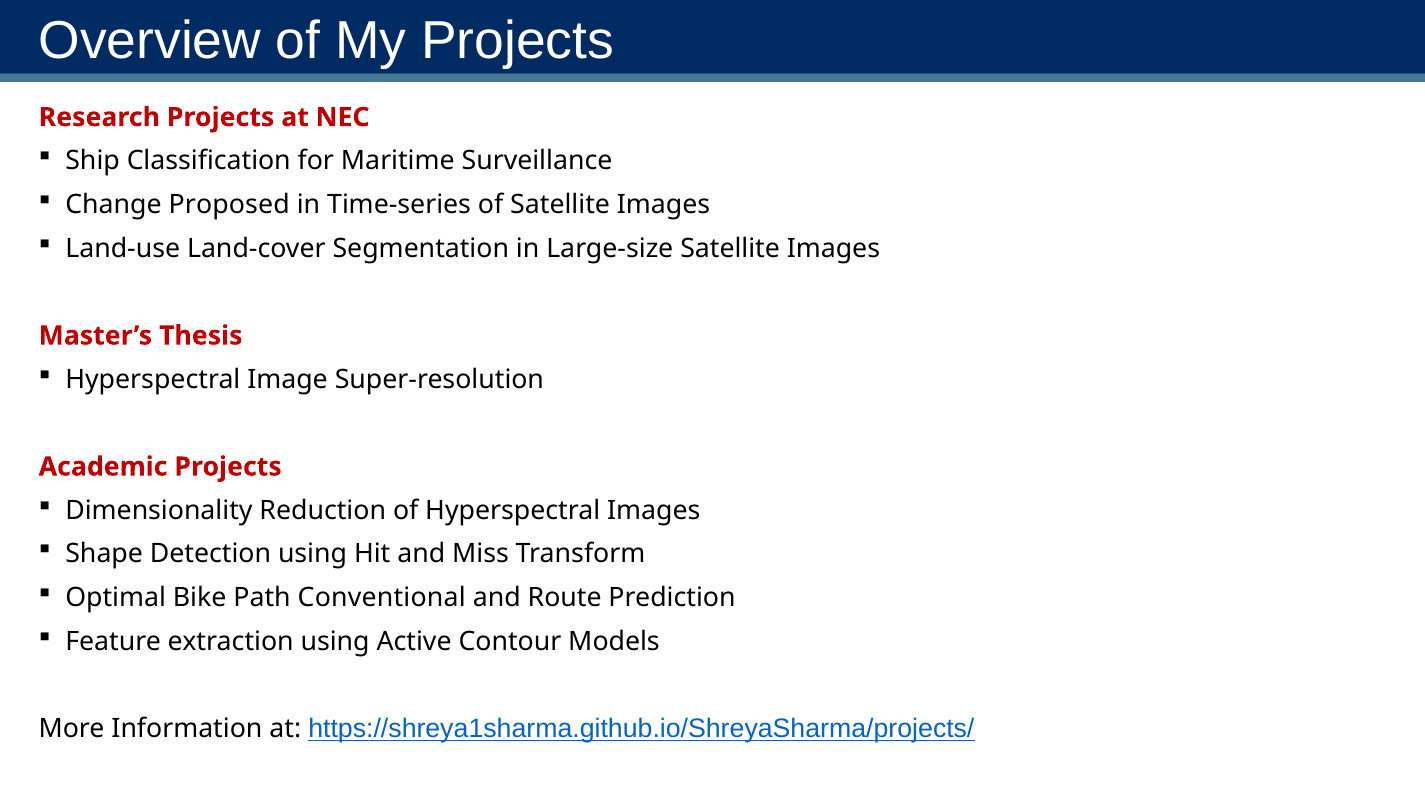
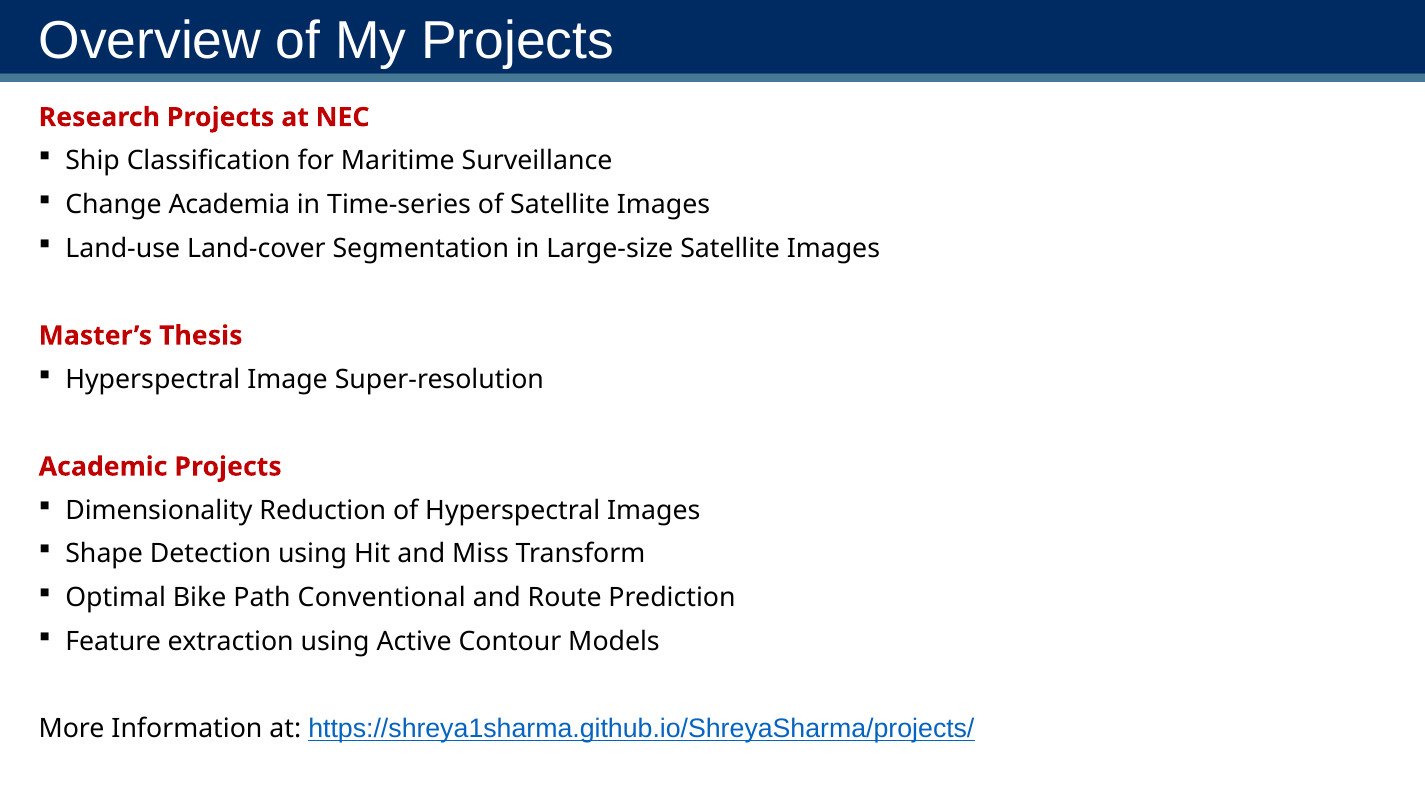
Proposed: Proposed -> Academia (229, 205)
